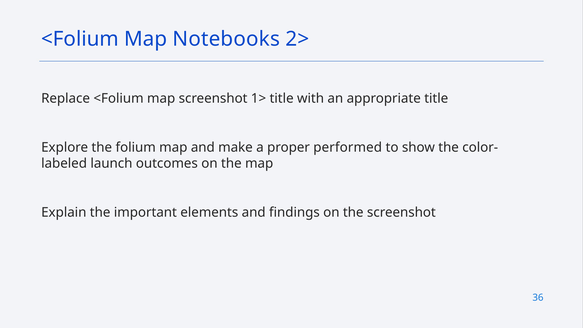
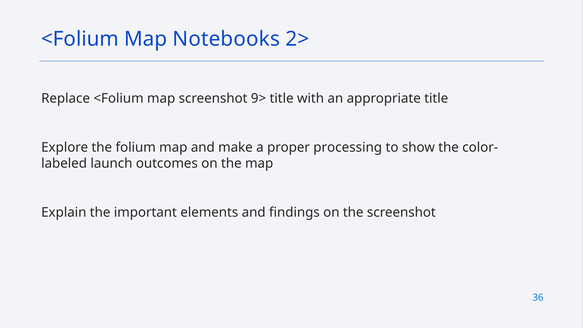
1>: 1> -> 9> (259, 98)
performed: performed -> processing (348, 147)
